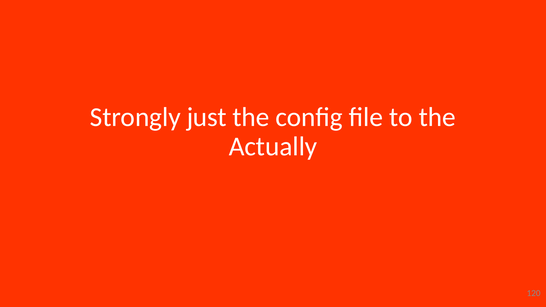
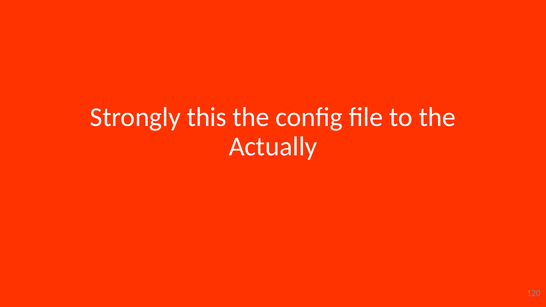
just: just -> this (207, 117)
